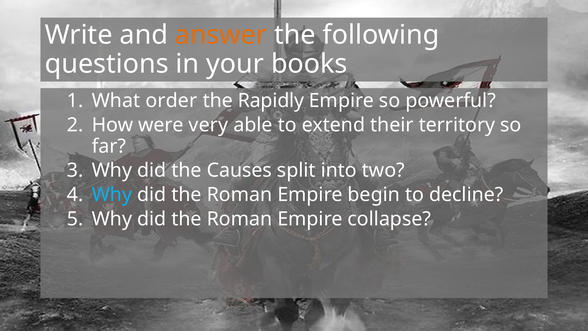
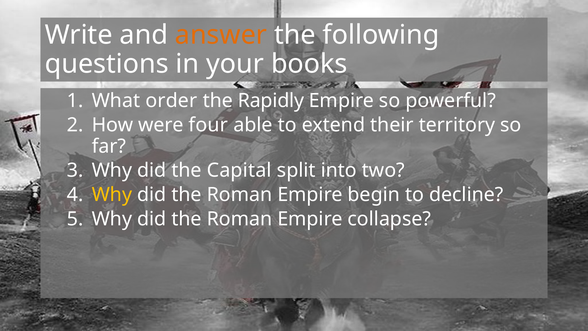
very: very -> four (208, 125)
Causes: Causes -> Capital (239, 170)
Why colour: light blue -> yellow (112, 195)
